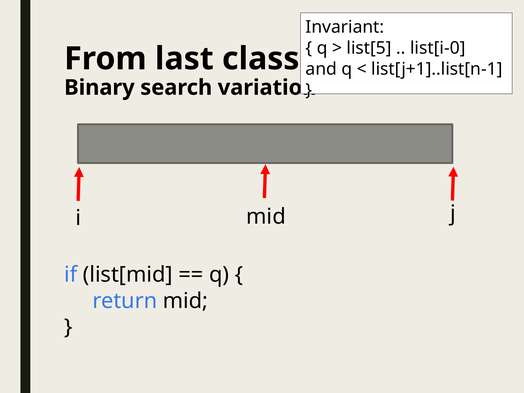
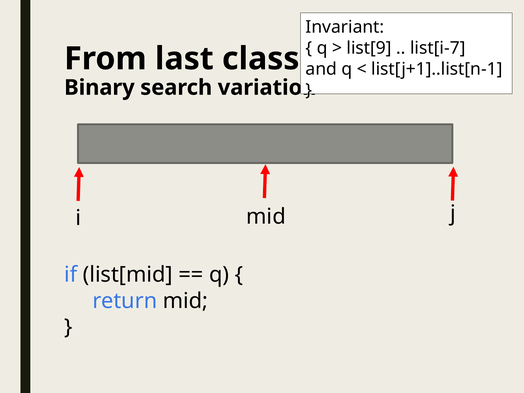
list[5: list[5 -> list[9 (369, 48)
list[i-0: list[i-0 -> list[i-7 (438, 48)
